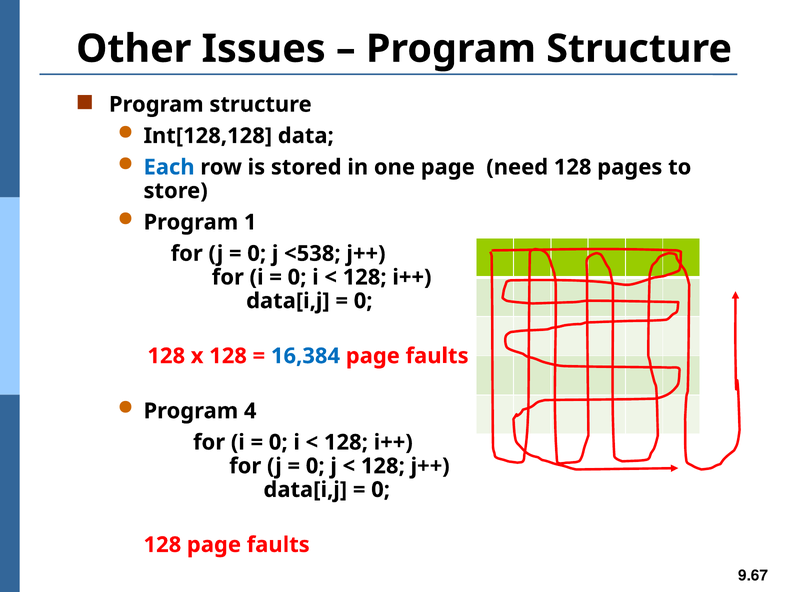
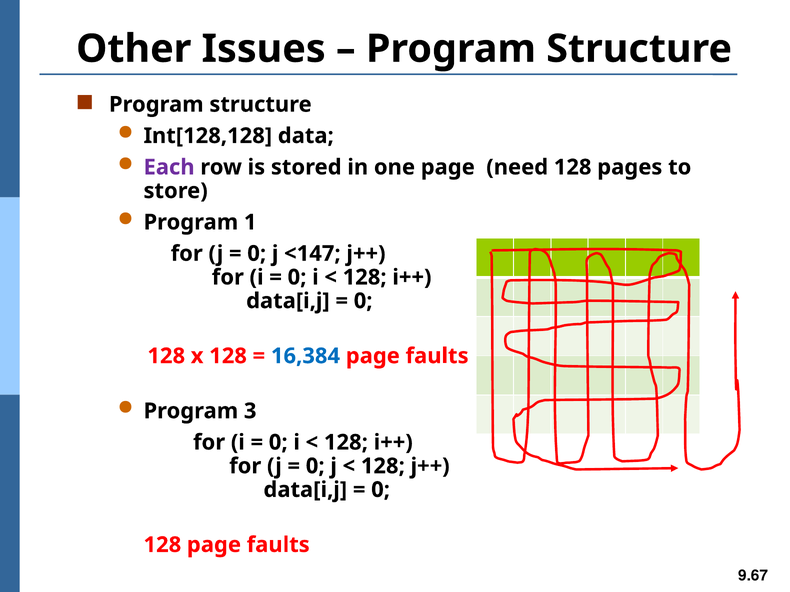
Each colour: blue -> purple (169, 167)
<538: <538 -> <147 (312, 254)
4: 4 -> 3 (250, 411)
